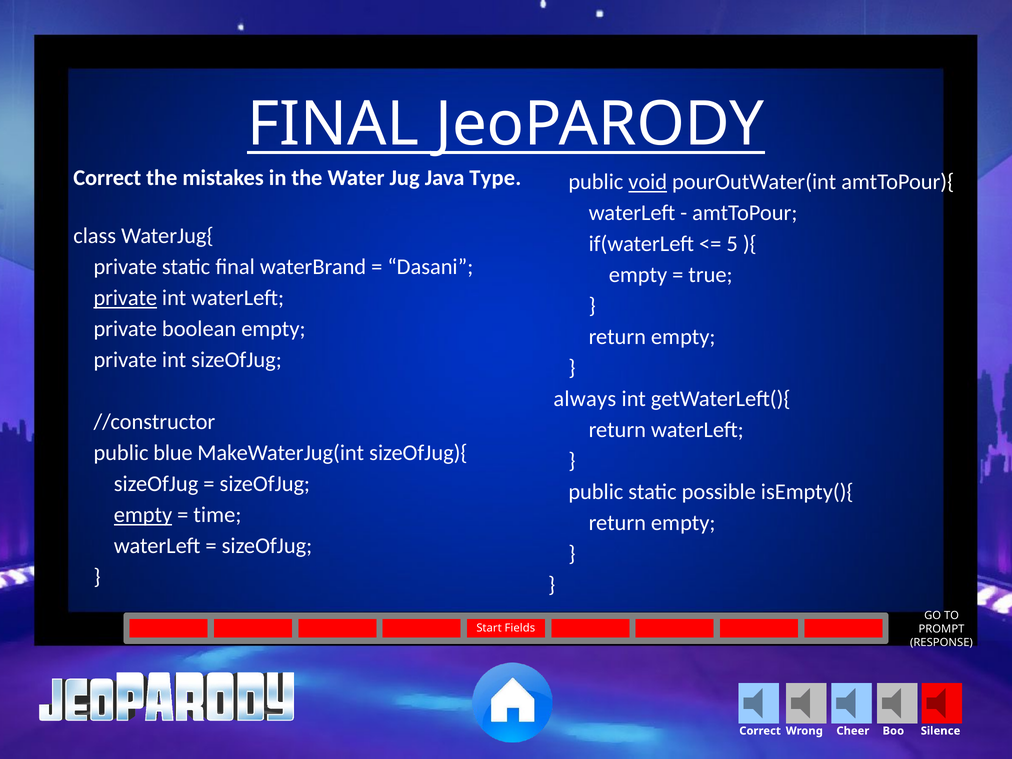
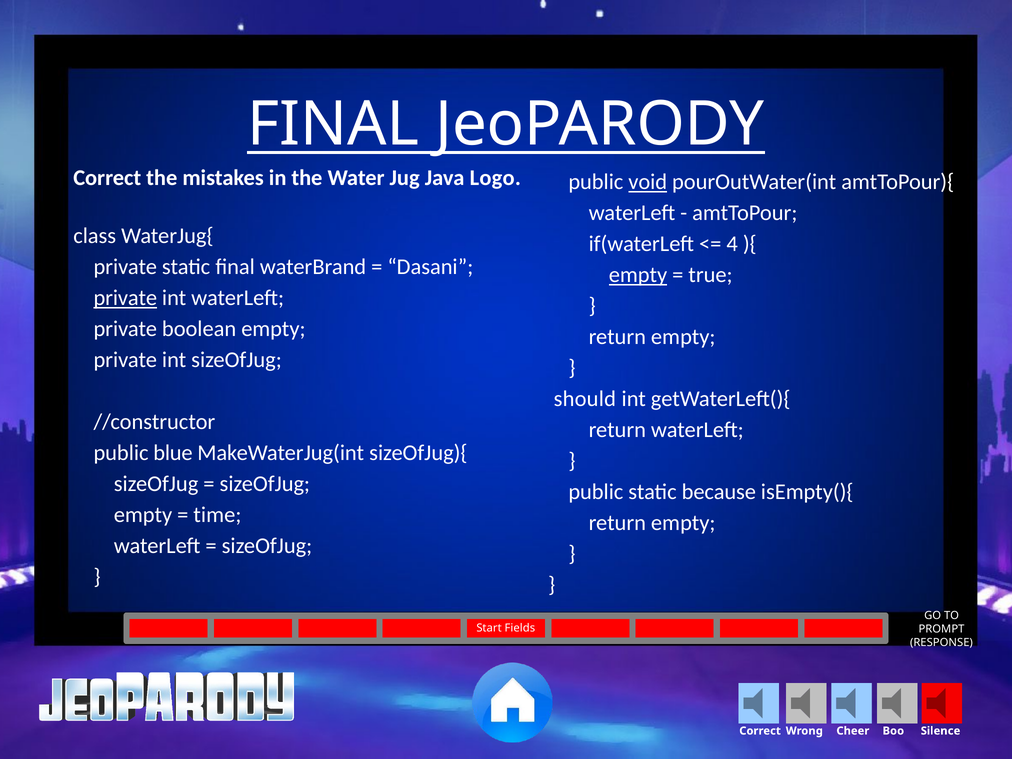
Type: Type -> Logo (495, 178)
5: 5 -> 4 (732, 244)
empty underline: none -> present (638, 275)
always: always -> should (585, 399)
possible: possible -> because (719, 492)
empty underline: present -> none (143, 515)
